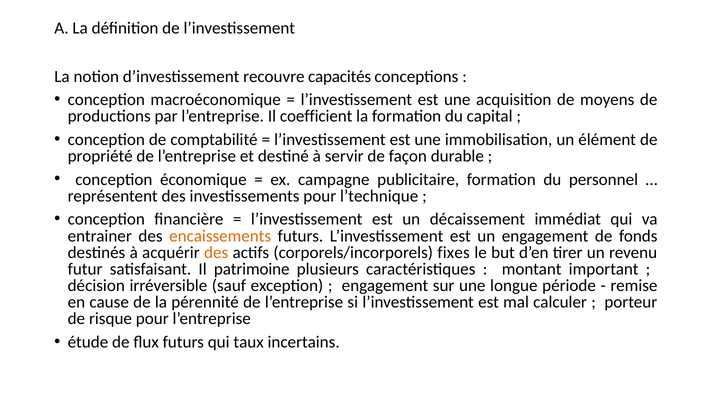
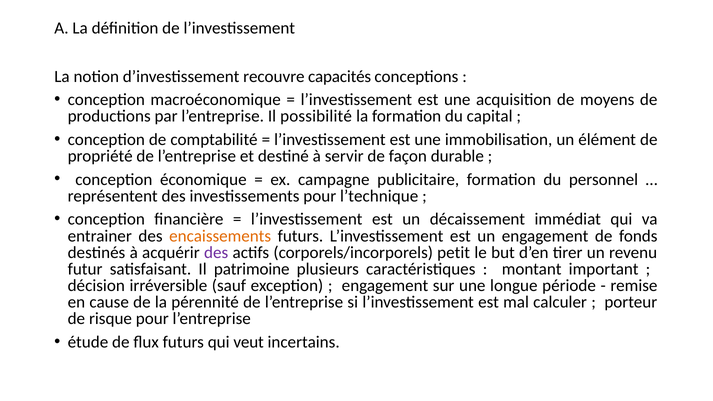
coefficient: coefficient -> possibilité (316, 116)
des colour: orange -> purple (216, 253)
fixes: fixes -> petit (454, 253)
taux: taux -> veut (249, 342)
